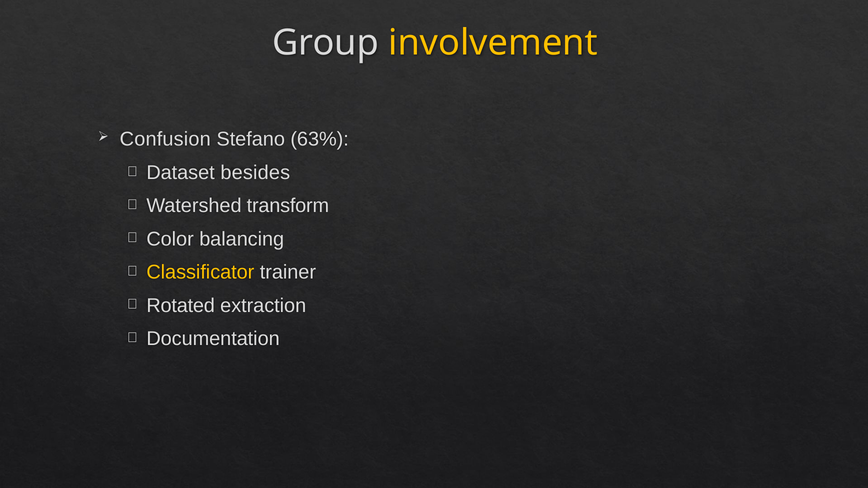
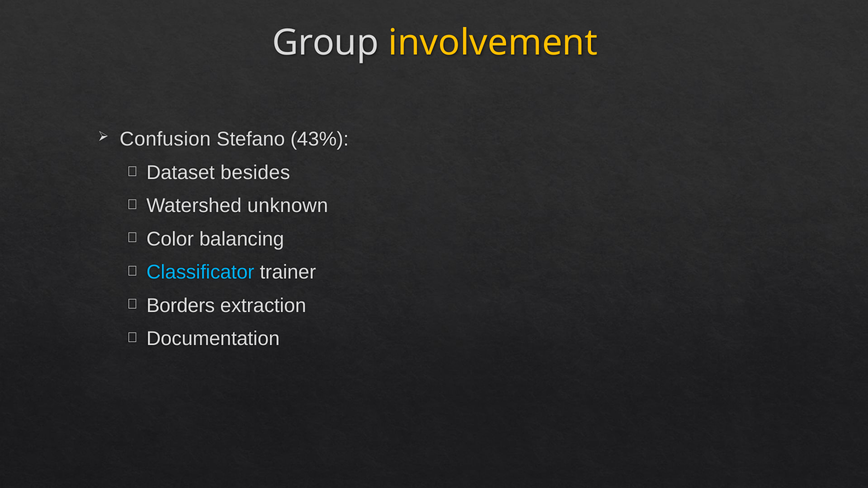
63%: 63% -> 43% (320, 139)
transform: transform -> unknown (288, 206)
Classificator colour: yellow -> light blue (200, 272)
Rotated: Rotated -> Borders (181, 306)
